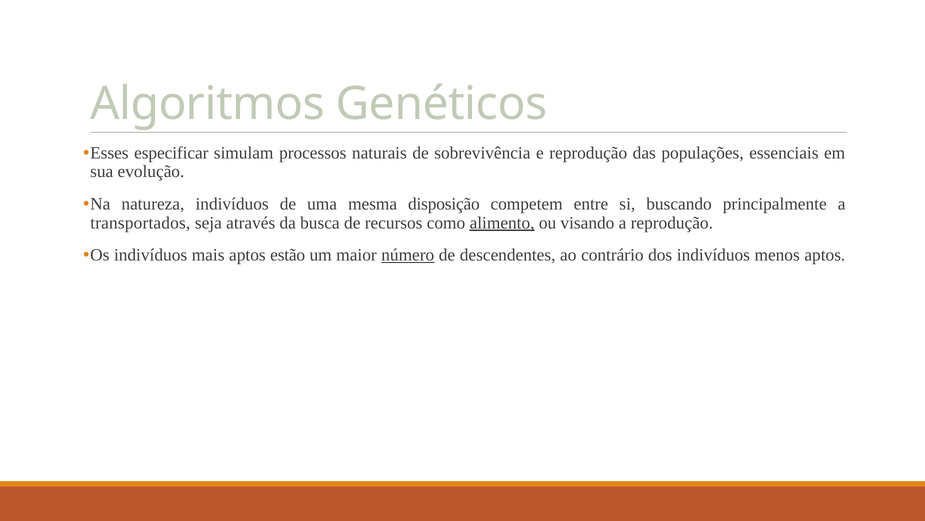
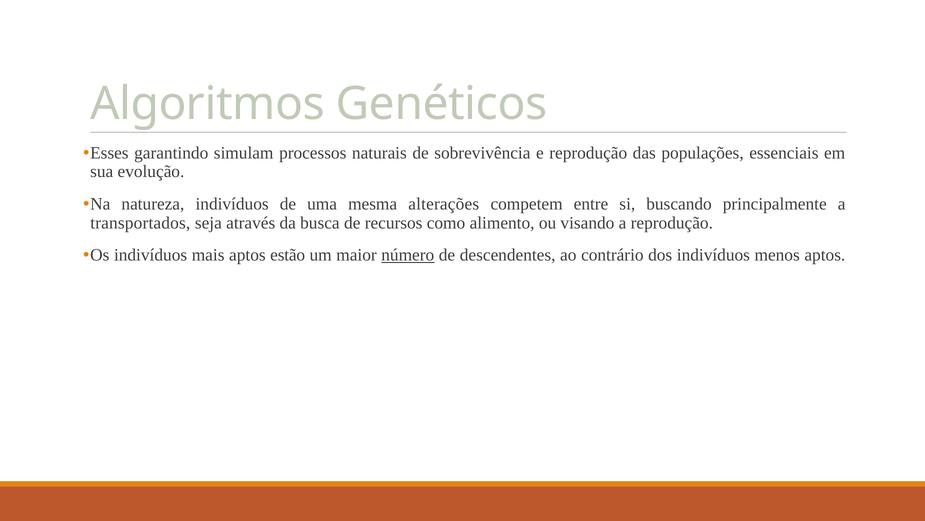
especificar: especificar -> garantindo (171, 153)
disposição: disposição -> alterações (444, 204)
alimento underline: present -> none (502, 222)
